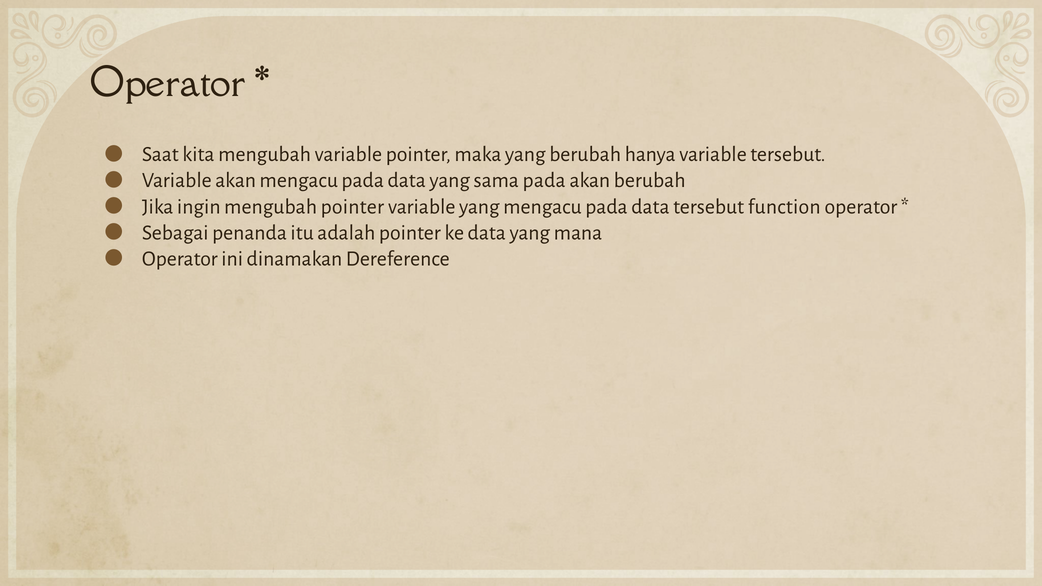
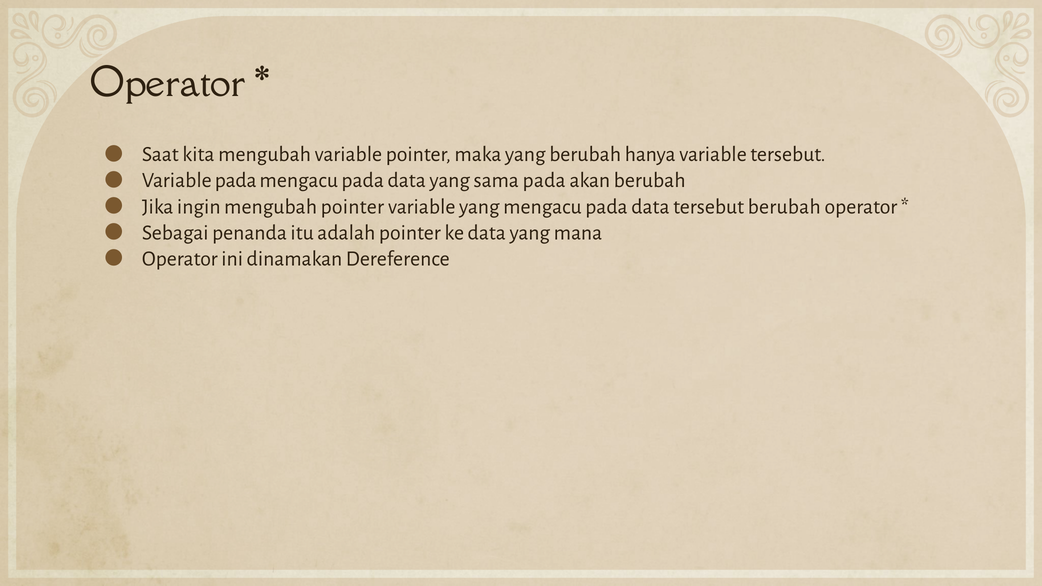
Variable akan: akan -> pada (236, 180)
tersebut function: function -> berubah (784, 206)
